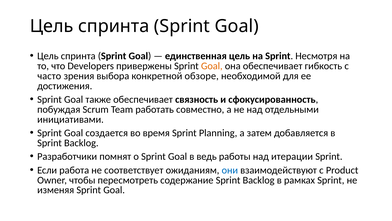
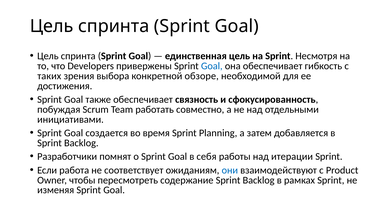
Goal colour: orange -> blue (212, 66)
часто: часто -> таких (49, 76)
ведь: ведь -> себя (207, 156)
